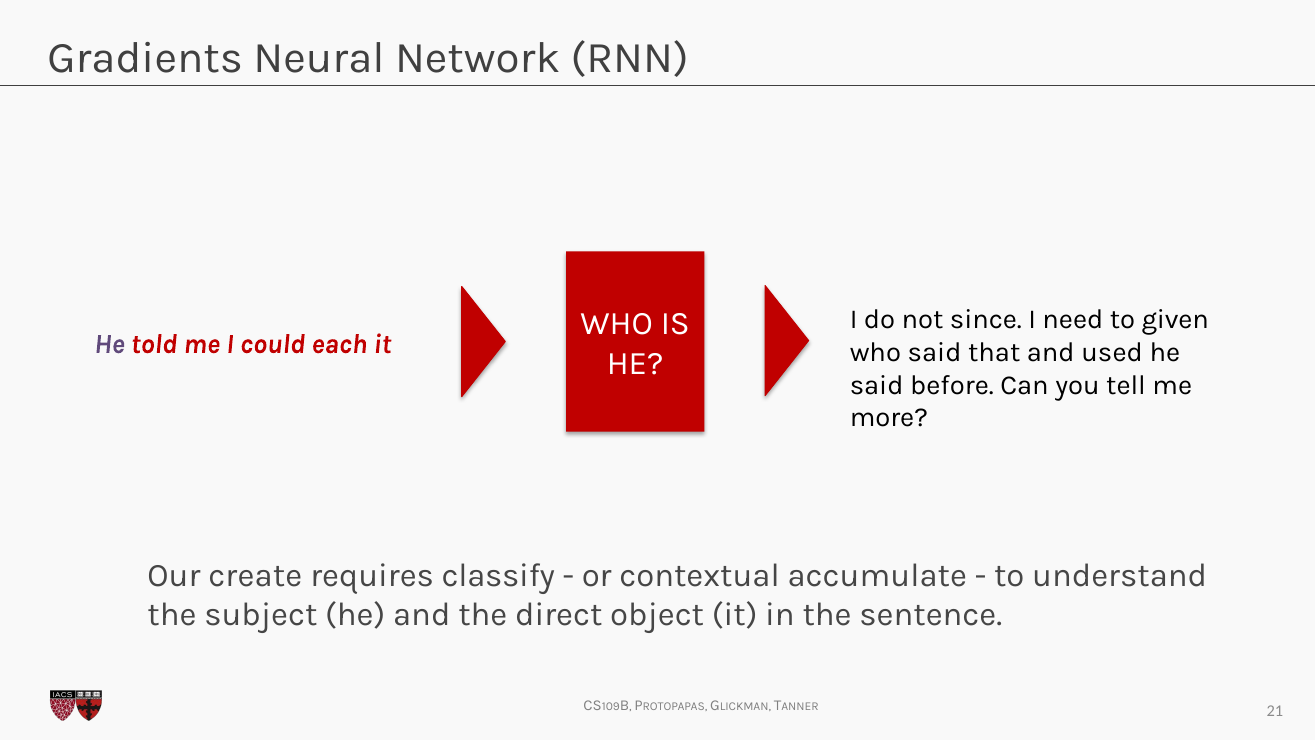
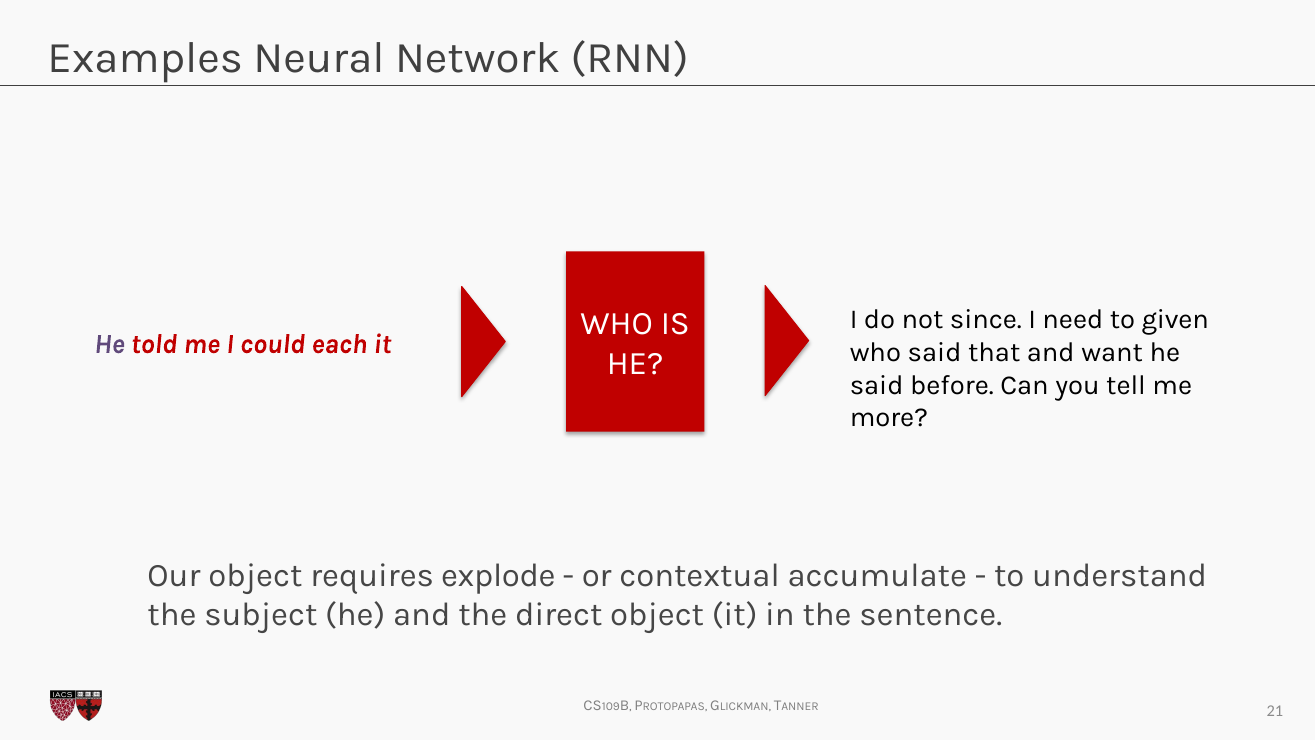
Gradients: Gradients -> Examples (145, 58)
used: used -> want (1112, 352)
Our create: create -> object (255, 575)
classify: classify -> explode (498, 575)
